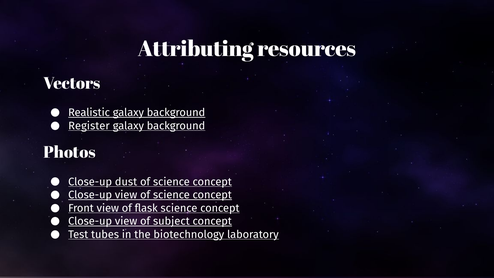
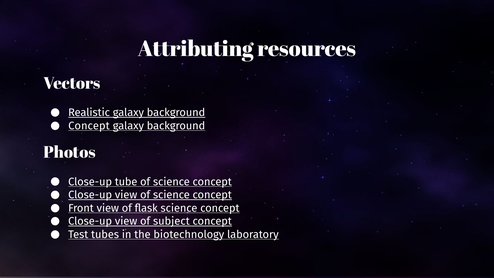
Register: Register -> Concept (89, 126)
dust: dust -> tube (126, 182)
